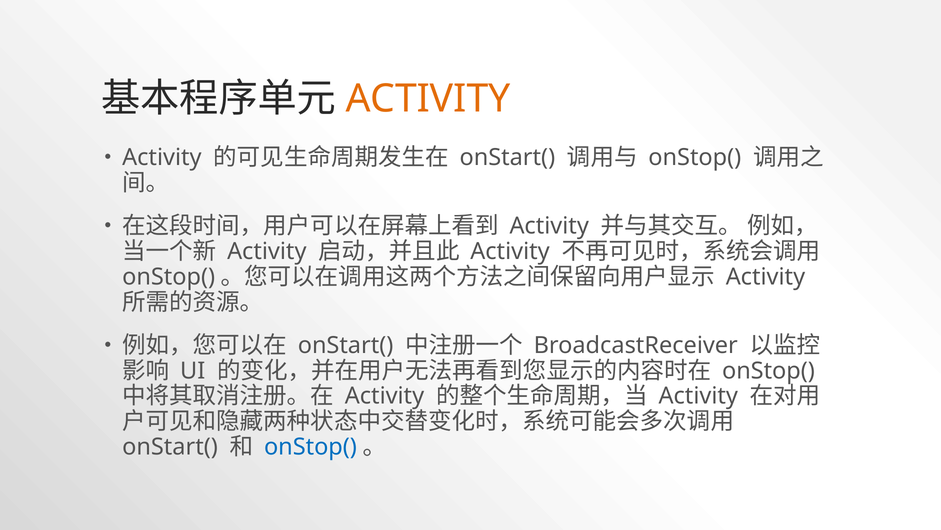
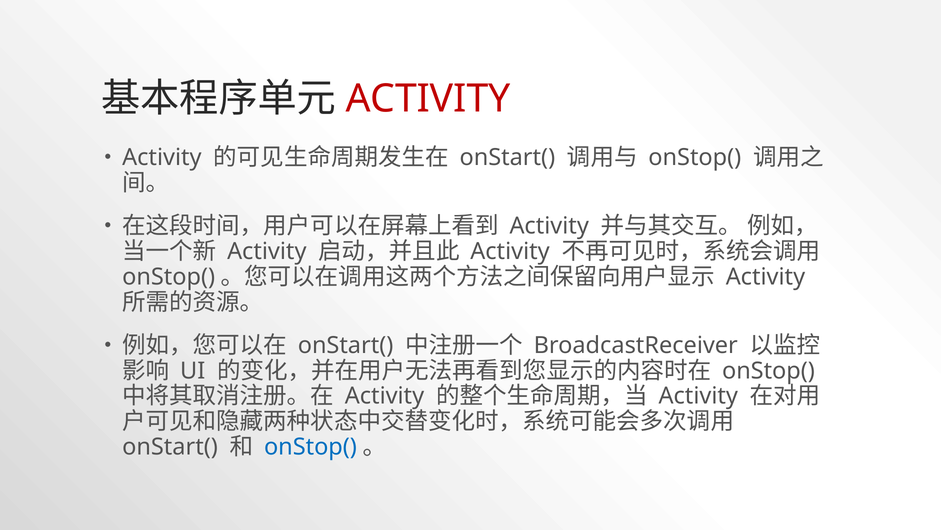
ACTIVITY colour: orange -> red (428, 99)
